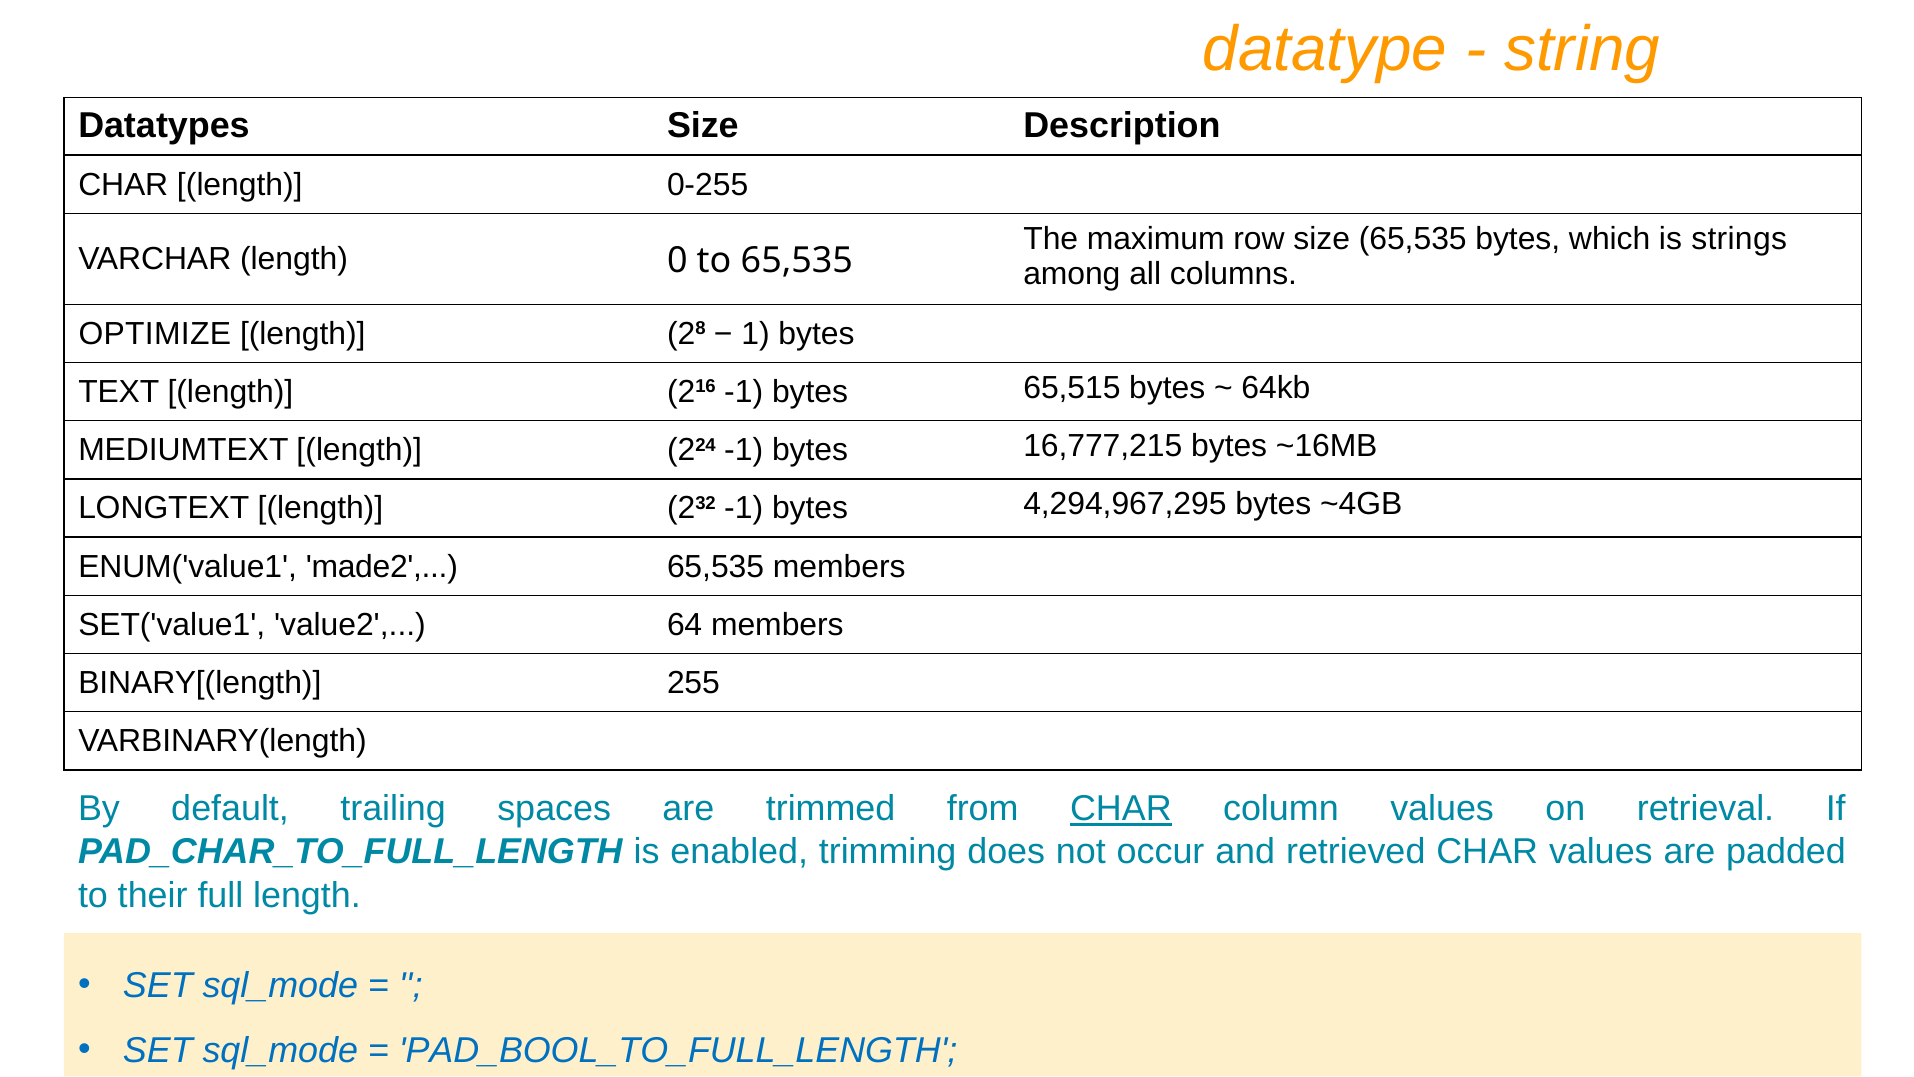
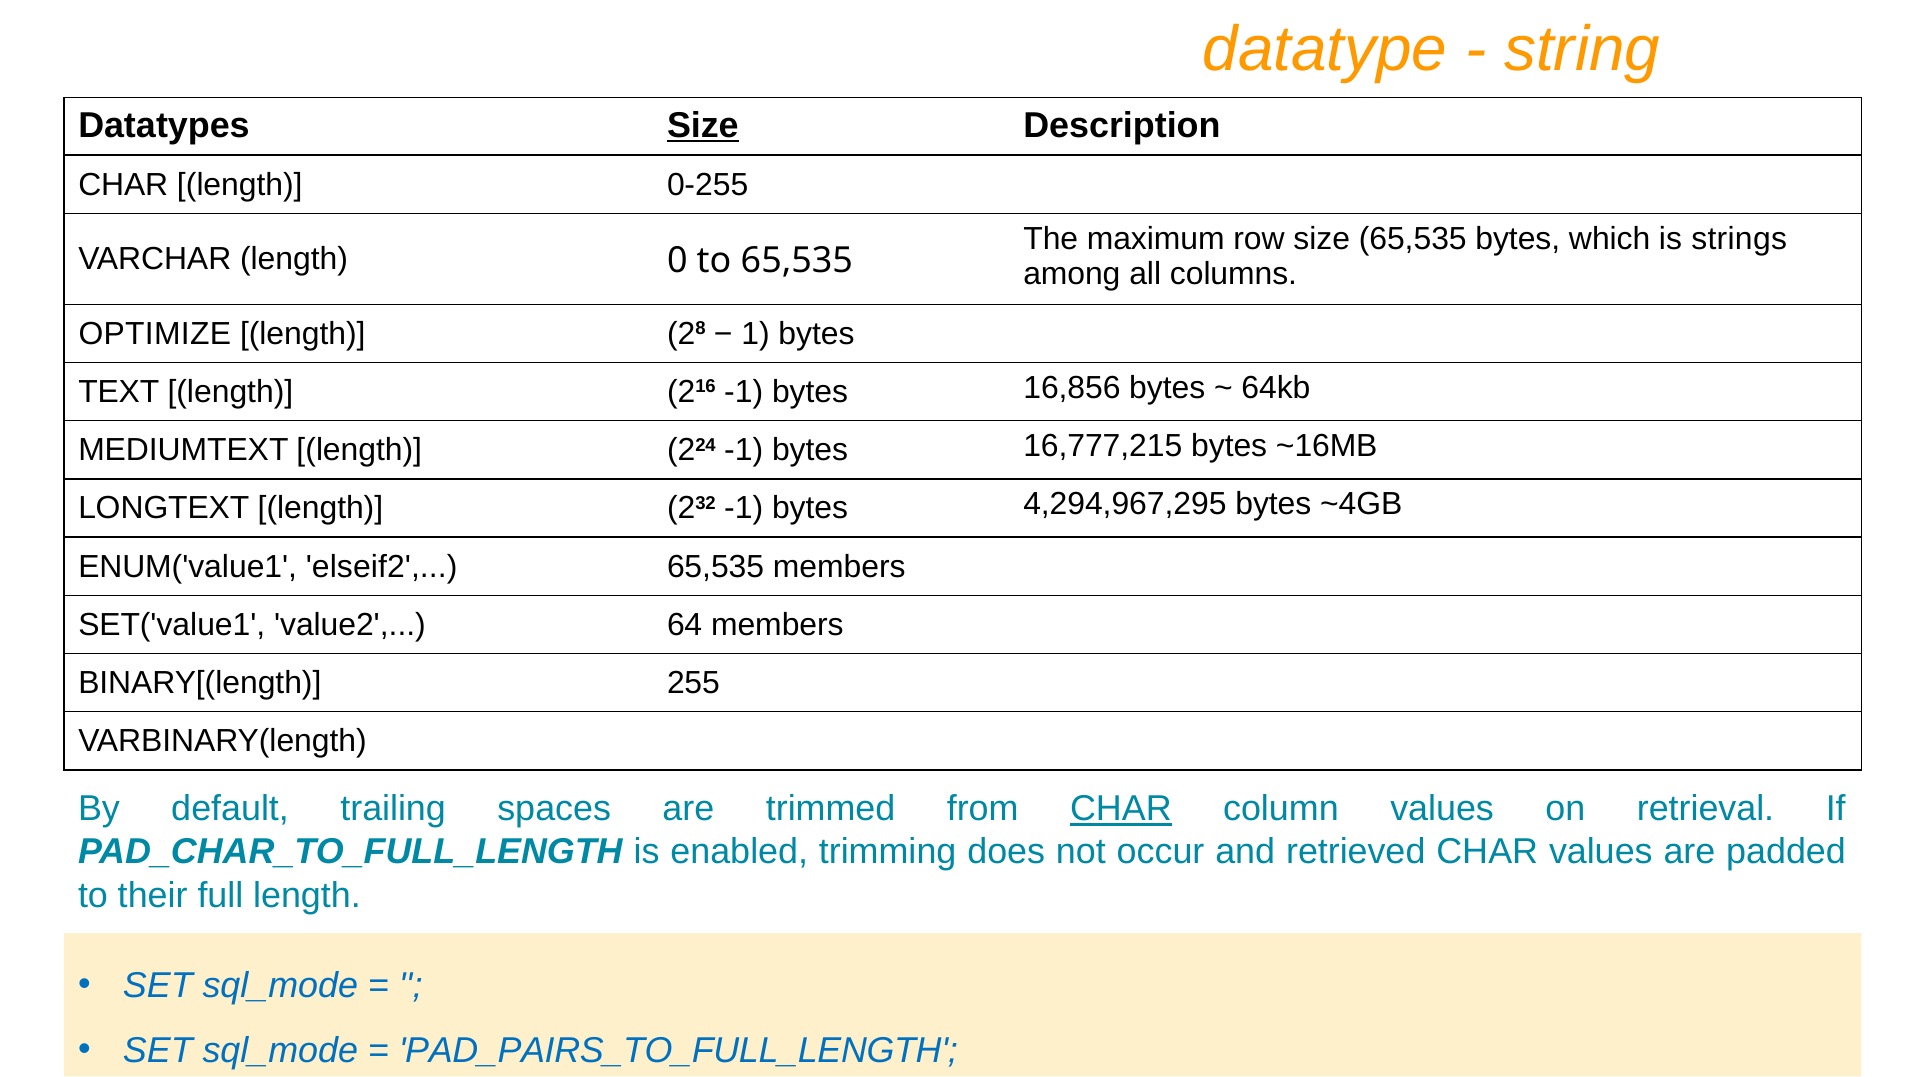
Size underline: none -> present (703, 125)
65,515: 65,515 -> 16,856 (1072, 388)
made2: made2 -> elseif2 (382, 566)
PAD_BOOL_TO_FULL_LENGTH: PAD_BOOL_TO_FULL_LENGTH -> PAD_PAIRS_TO_FULL_LENGTH (678, 1050)
